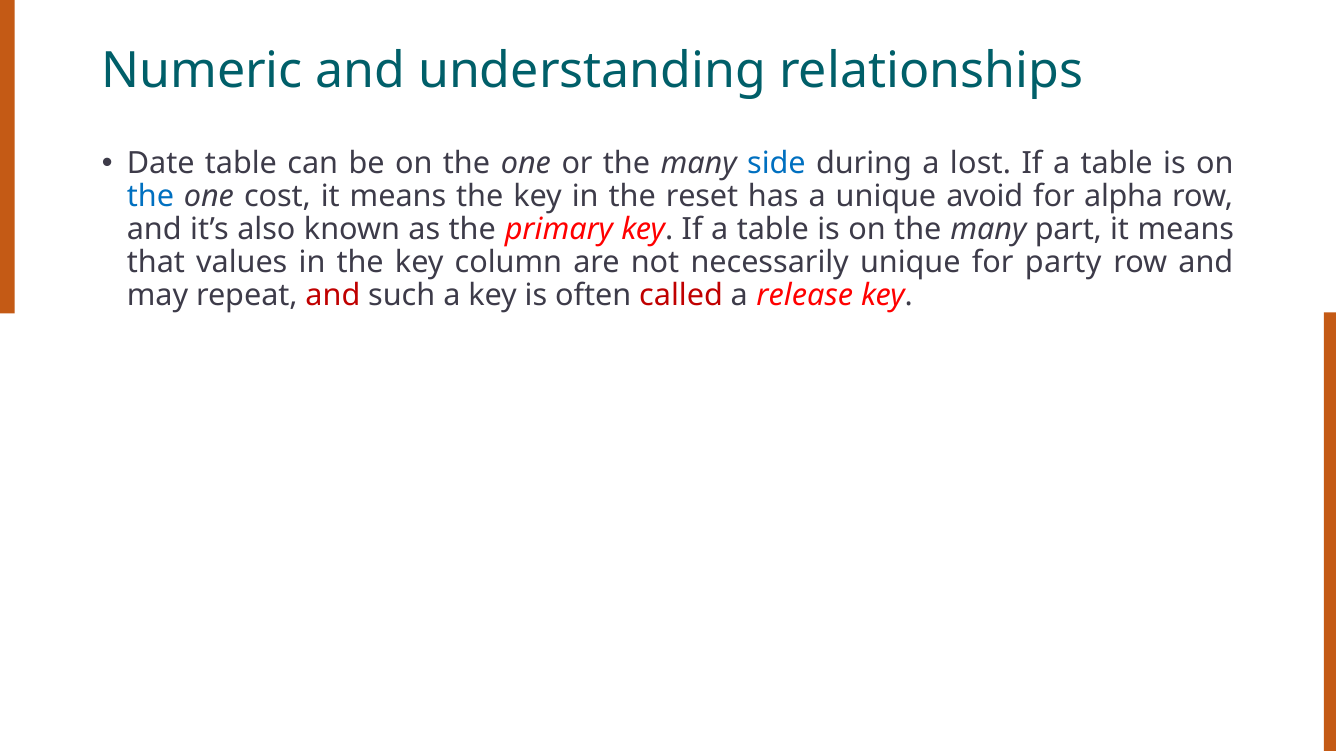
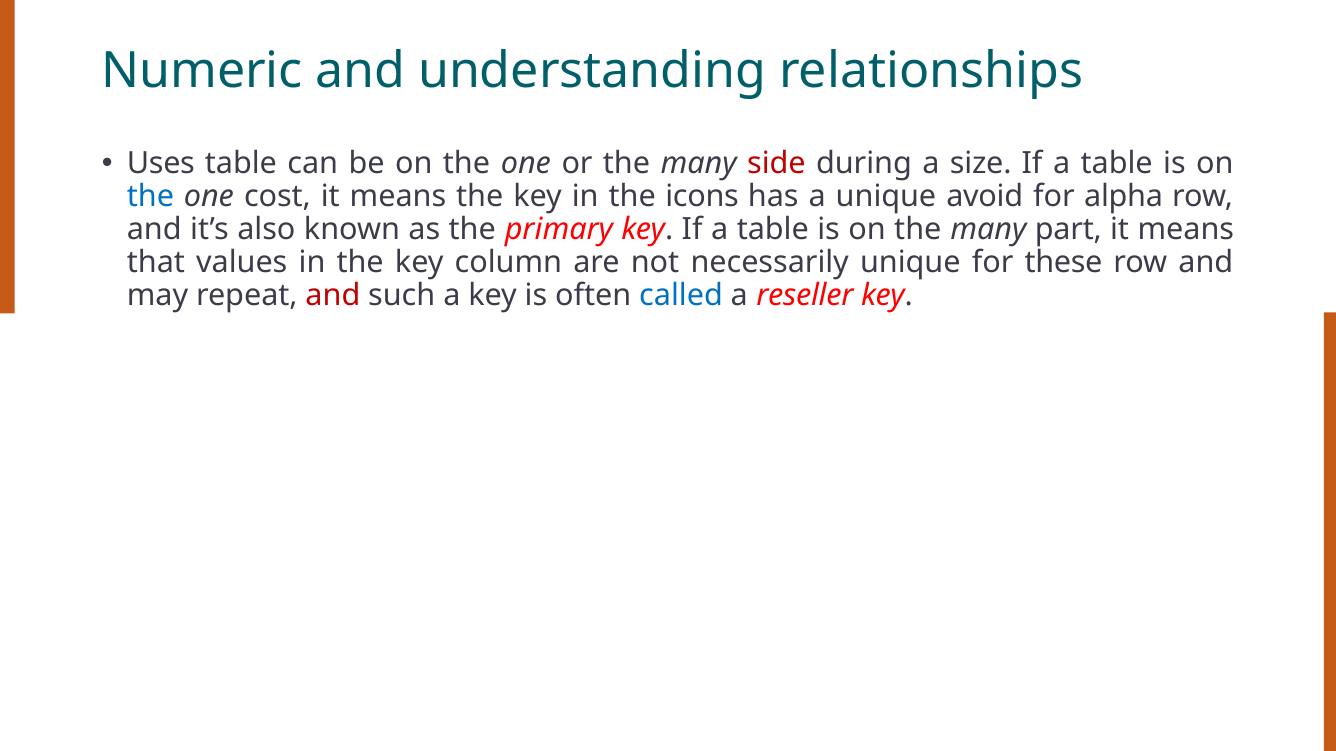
Date: Date -> Uses (161, 163)
side colour: blue -> red (776, 163)
lost: lost -> size (981, 163)
reset: reset -> icons (702, 196)
party: party -> these (1064, 262)
called colour: red -> blue (681, 295)
release: release -> reseller (805, 295)
